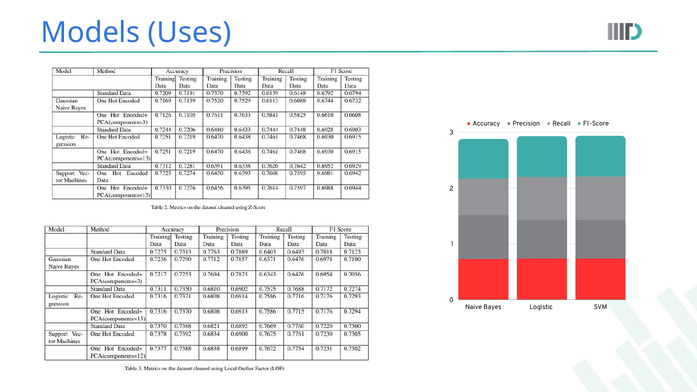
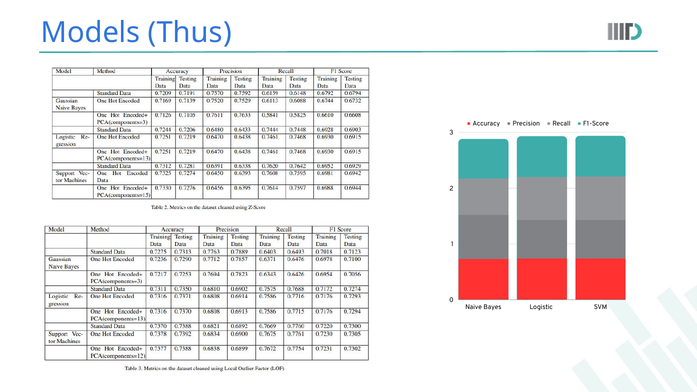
Uses: Uses -> Thus (190, 32)
